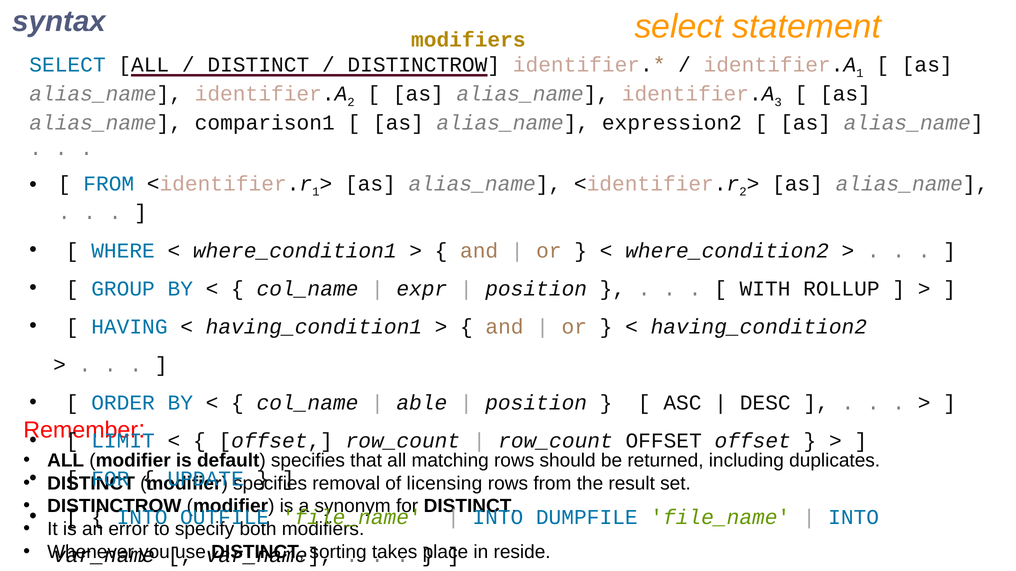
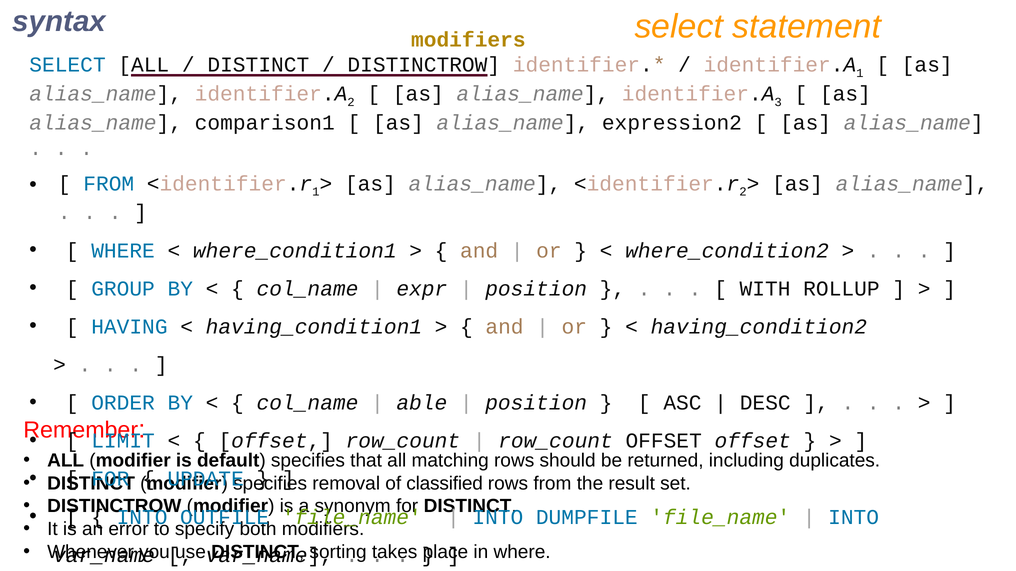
licensing: licensing -> classified (445, 484)
in reside: reside -> where (522, 552)
